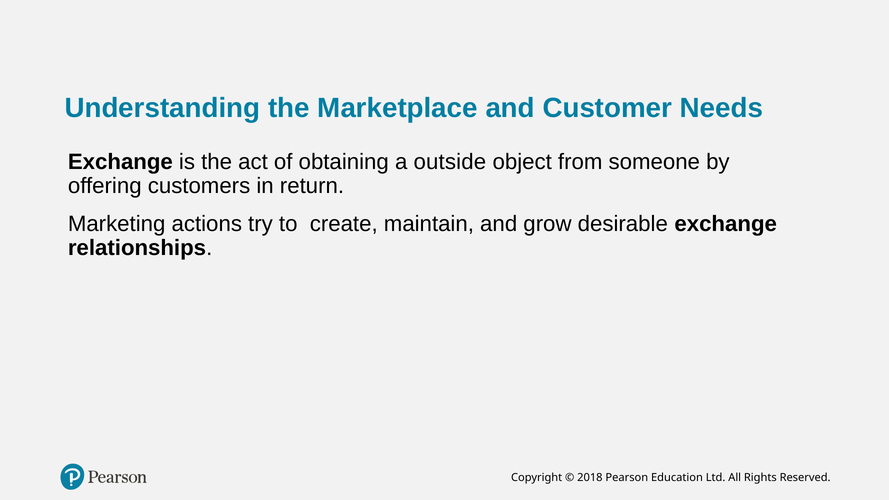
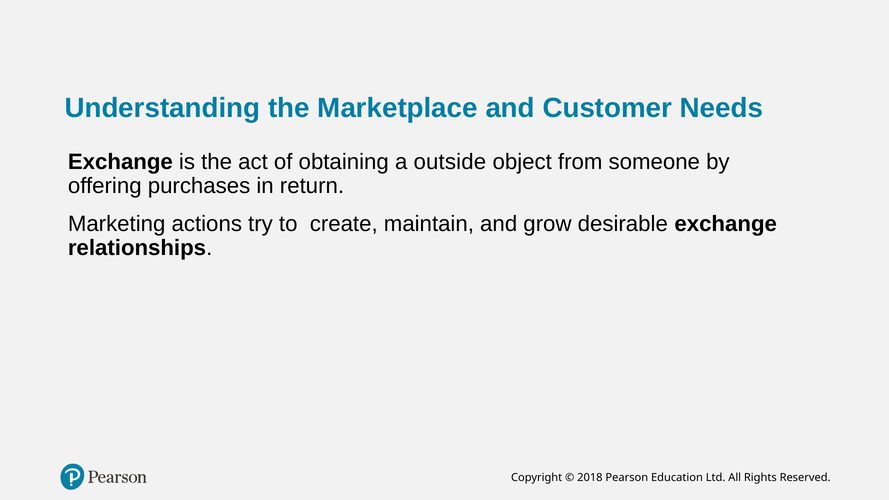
customers: customers -> purchases (199, 186)
